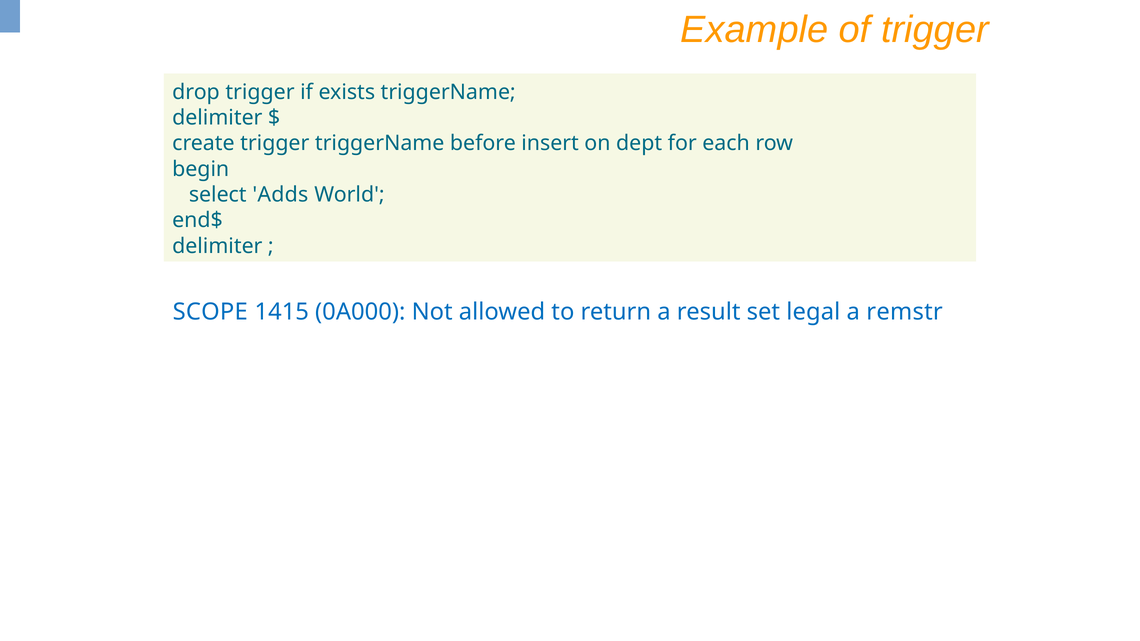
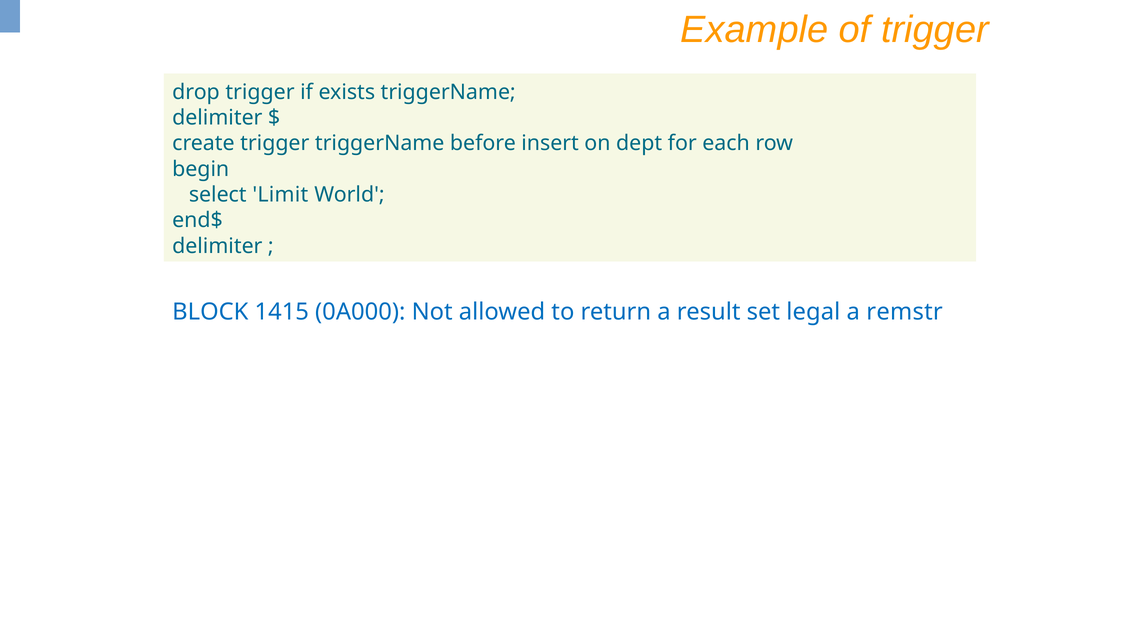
Adds: Adds -> Limit (280, 195)
SCOPE: SCOPE -> BLOCK (210, 312)
